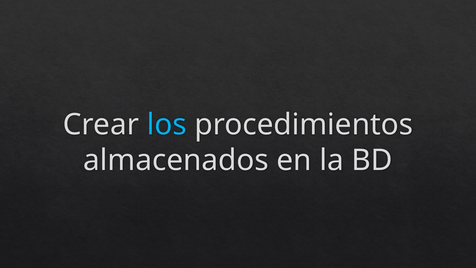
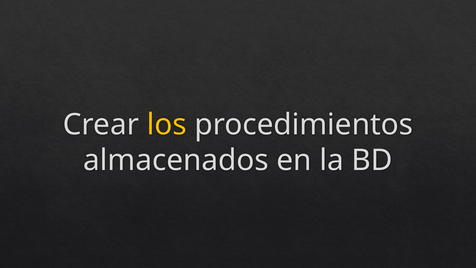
los colour: light blue -> yellow (167, 124)
